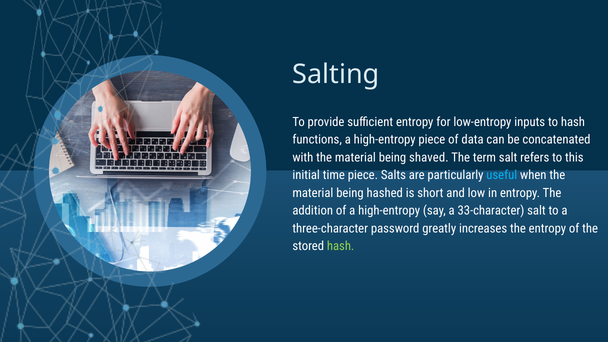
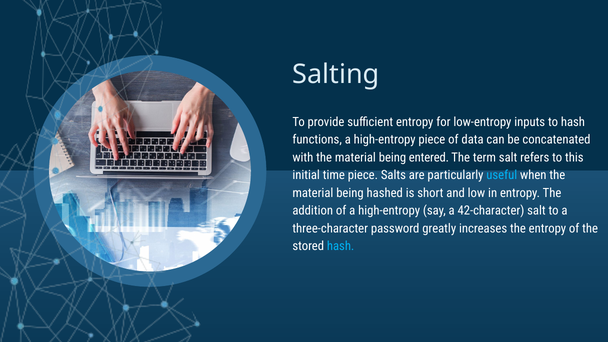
shaved: shaved -> entered (429, 158)
33-character: 33-character -> 42-character (491, 211)
hash colour: light green -> light blue (341, 246)
